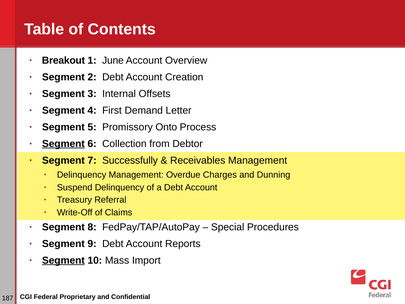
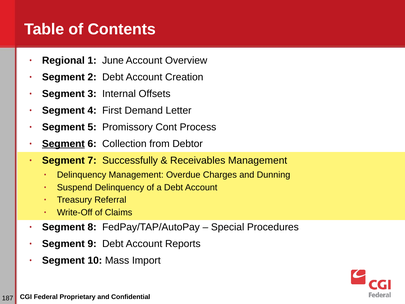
Breakout: Breakout -> Regional (63, 60)
Onto: Onto -> Cont (166, 127)
Segment underline: present -> none (63, 260)
